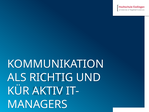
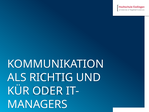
AKTIV: AKTIV -> ODER (48, 91)
